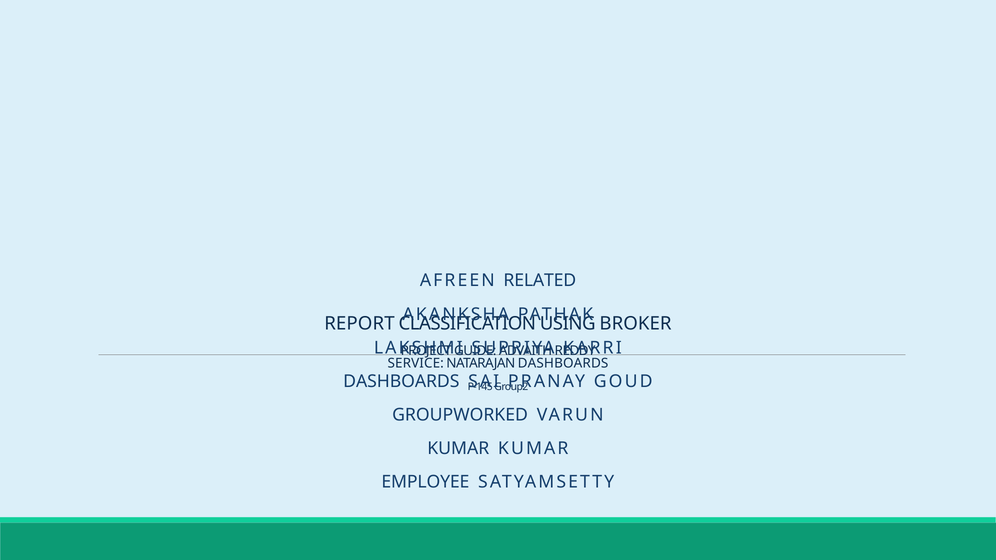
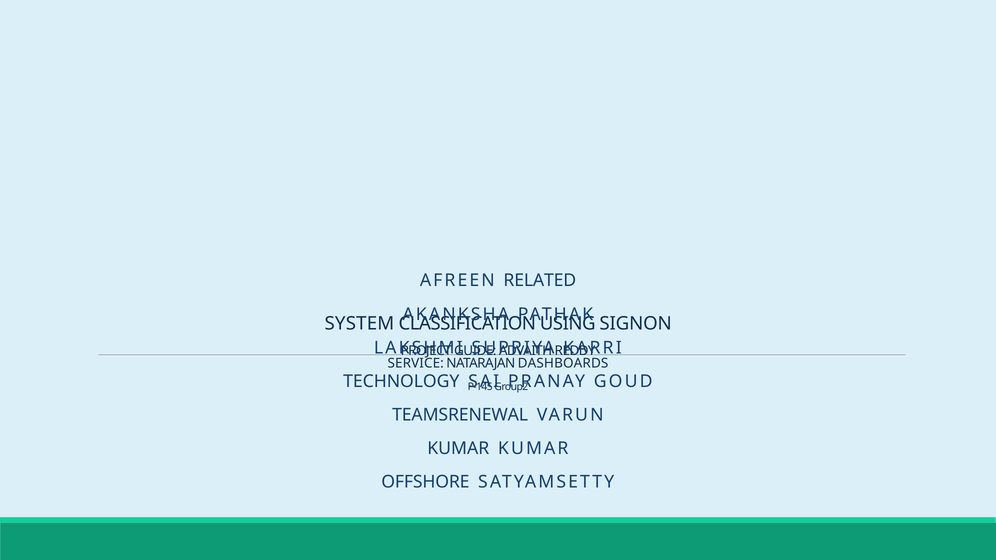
REPORT: REPORT -> SYSTEM (359, 324)
BROKER: BROKER -> SIGNON (636, 324)
DASHBOARDS: DASHBOARDS -> TECHNOLOGY (401, 381)
GROUPWORKED: GROUPWORKED -> TEAMSRENEWAL (460, 415)
EMPLOYEE: EMPLOYEE -> OFFSHORE (425, 482)
